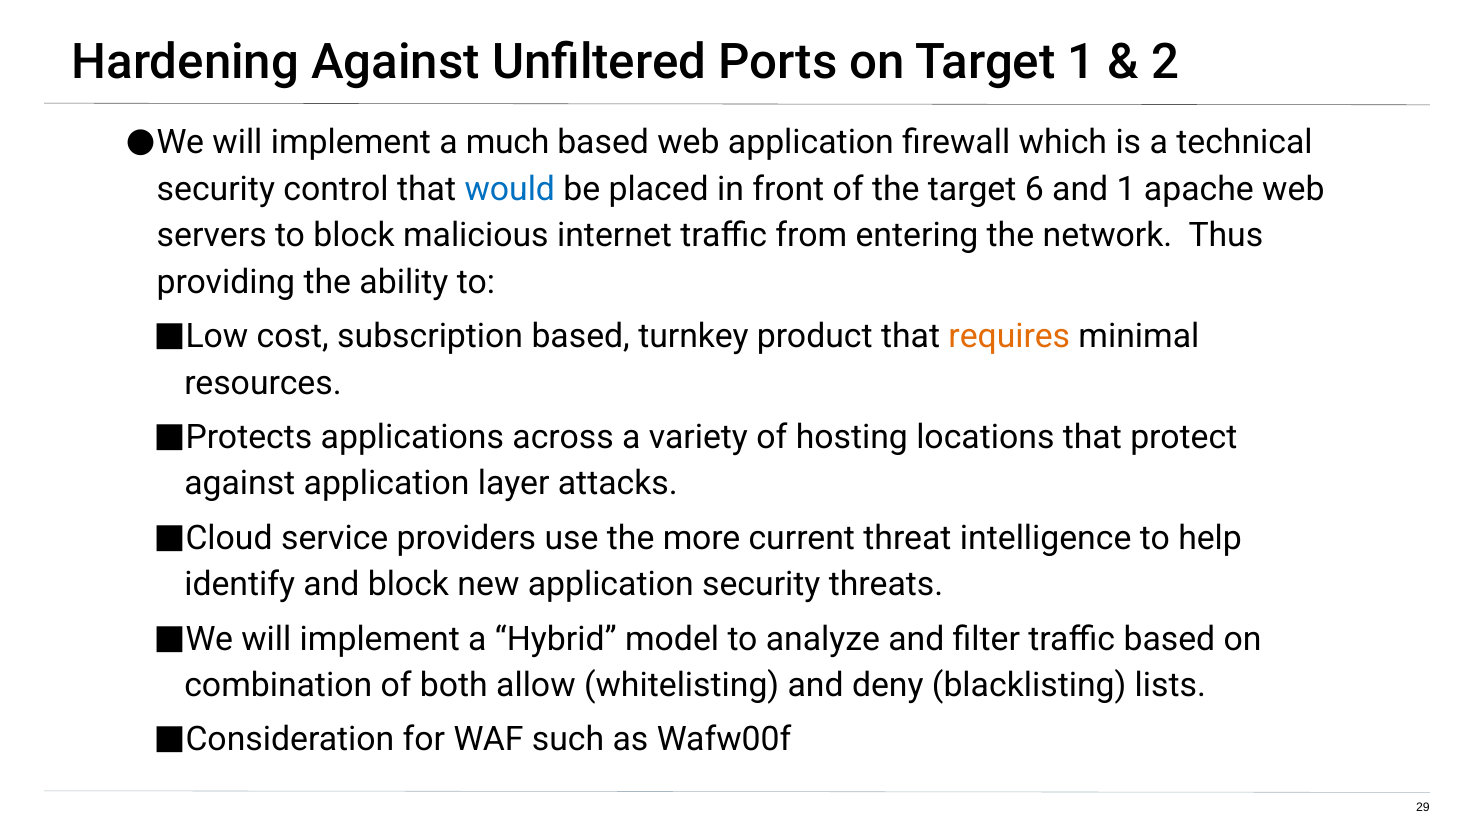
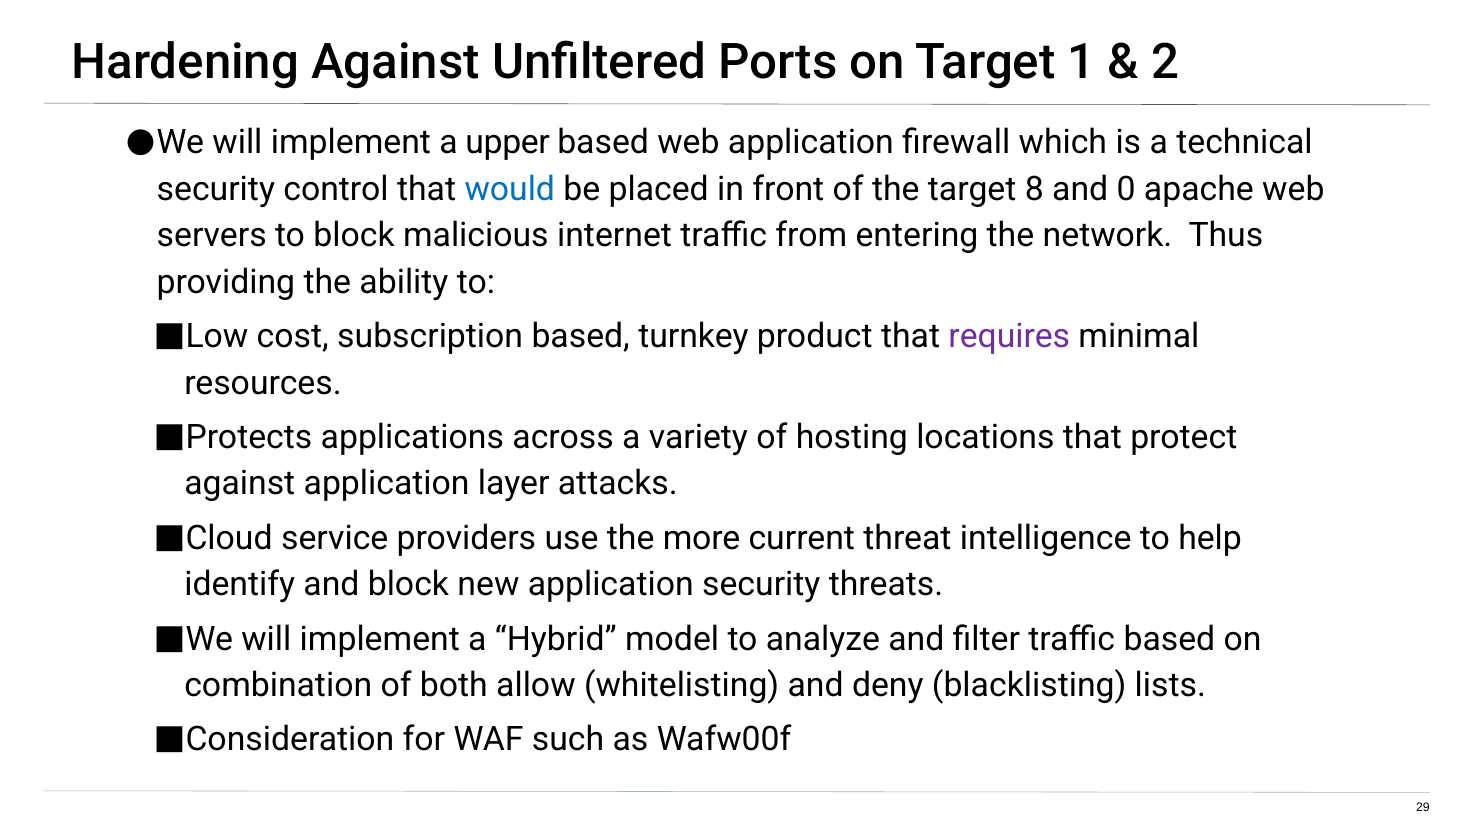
much: much -> upper (508, 142)
6: 6 -> 8 (1034, 189)
and 1: 1 -> 0 (1126, 189)
requires colour: orange -> purple (1009, 336)
